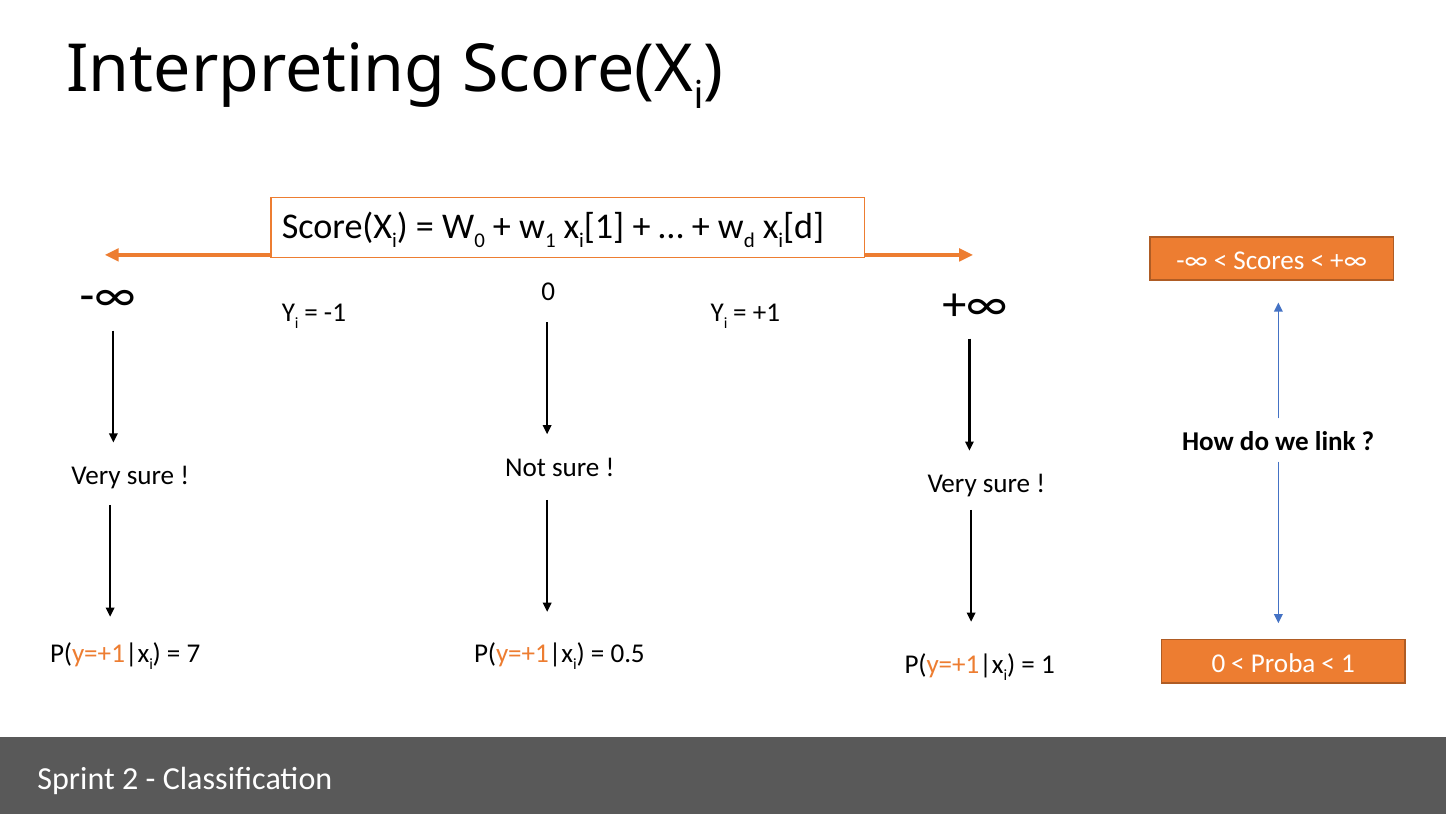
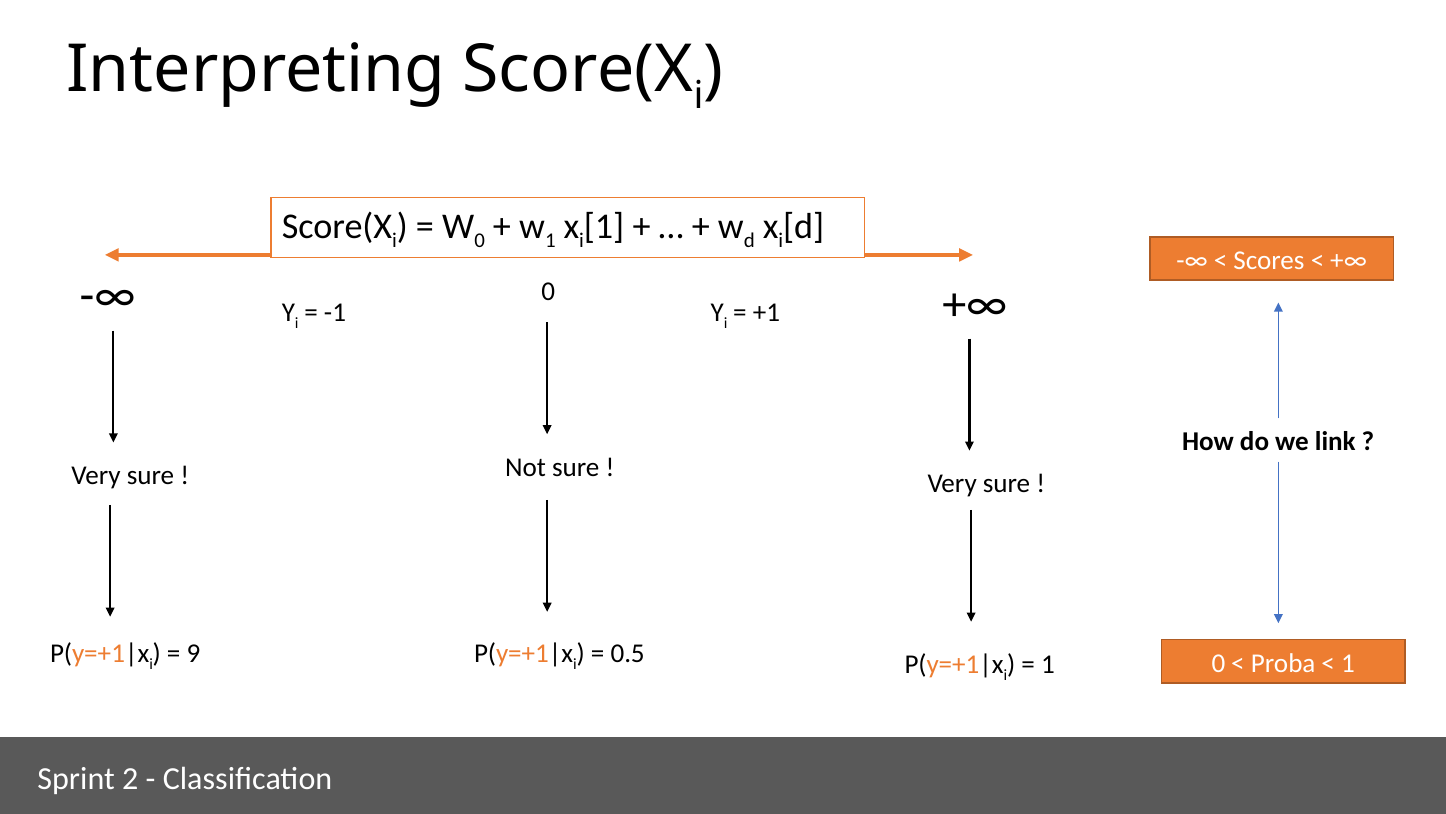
7: 7 -> 9 (193, 653)
